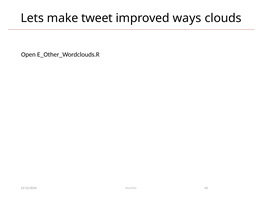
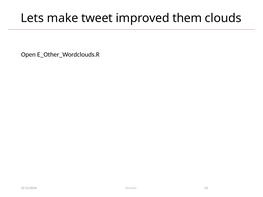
ways: ways -> them (187, 18)
